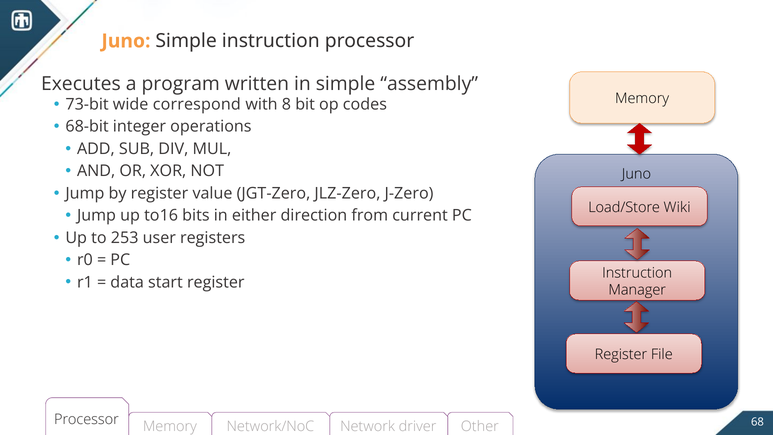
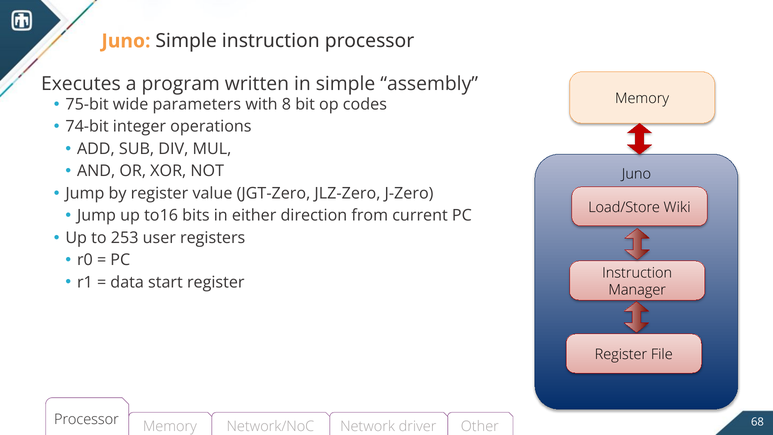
73-bit: 73-bit -> 75-bit (87, 104)
correspond: correspond -> parameters (197, 104)
68-bit: 68-bit -> 74-bit (87, 127)
